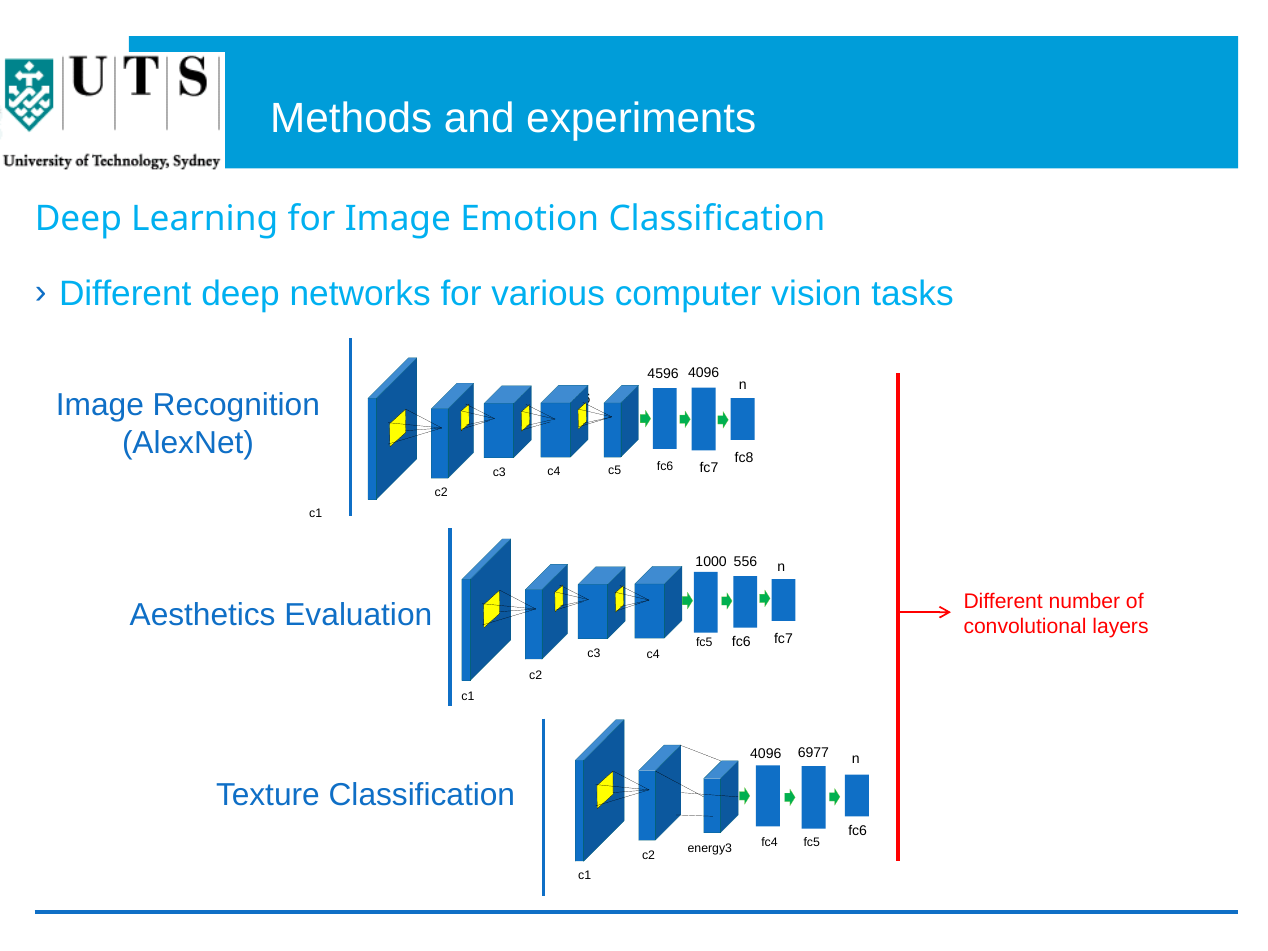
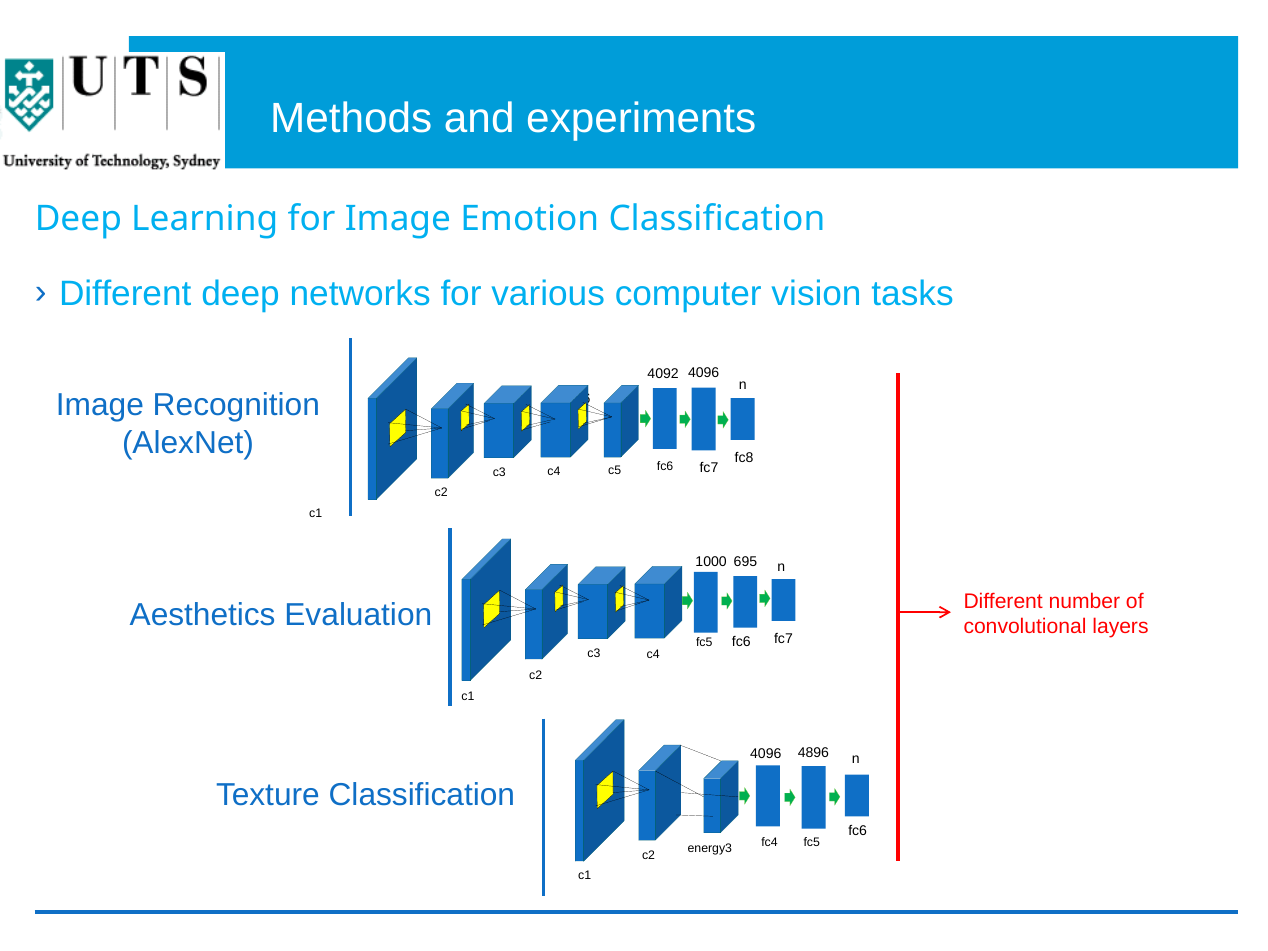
4596: 4596 -> 4092 (663, 374)
556: 556 -> 695 (745, 562)
6977: 6977 -> 4896 (813, 753)
